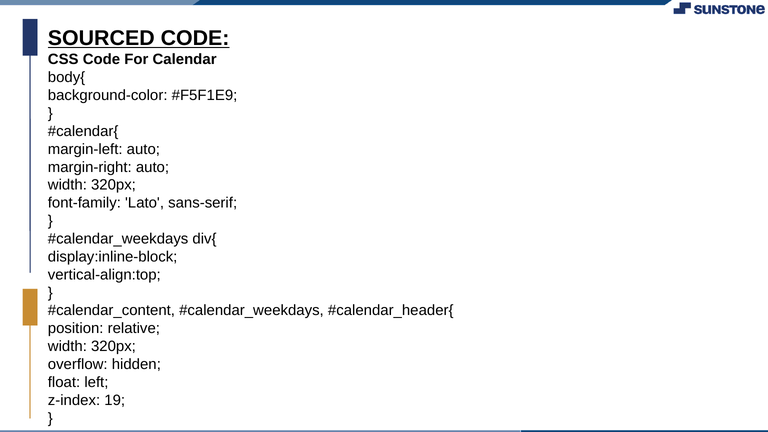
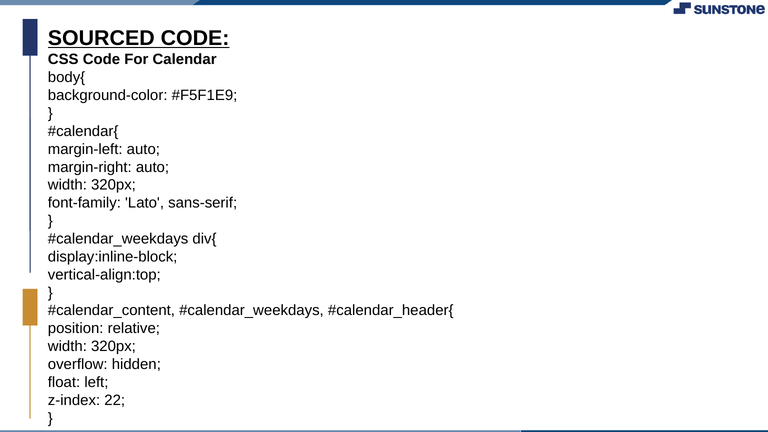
19: 19 -> 22 (115, 400)
